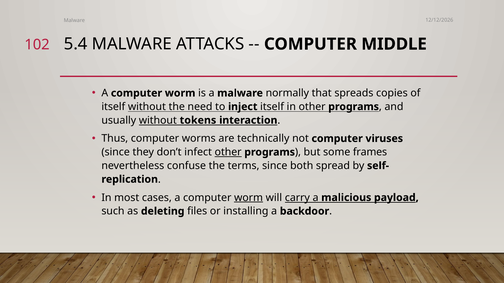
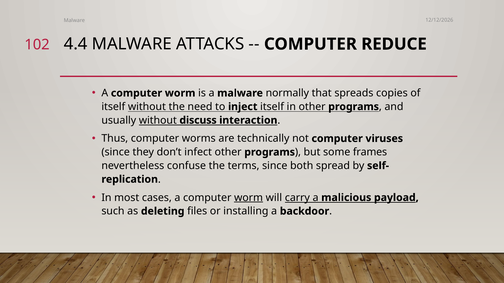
5.4: 5.4 -> 4.4 (76, 44)
MIDDLE: MIDDLE -> REDUCE (394, 44)
tokens: tokens -> discuss (198, 120)
other underline: present -> none (228, 152)
